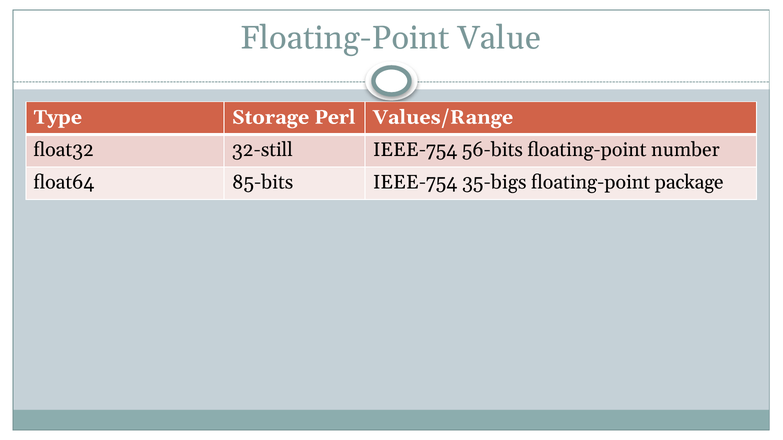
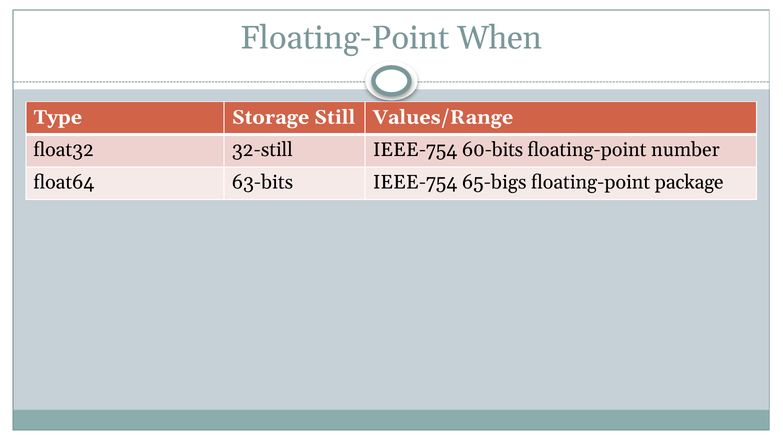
Value: Value -> When (500, 38)
Perl: Perl -> Still (335, 117)
56-bits: 56-bits -> 60-bits (493, 150)
85-bits: 85-bits -> 63-bits (263, 183)
35-bigs: 35-bigs -> 65-bigs (494, 183)
